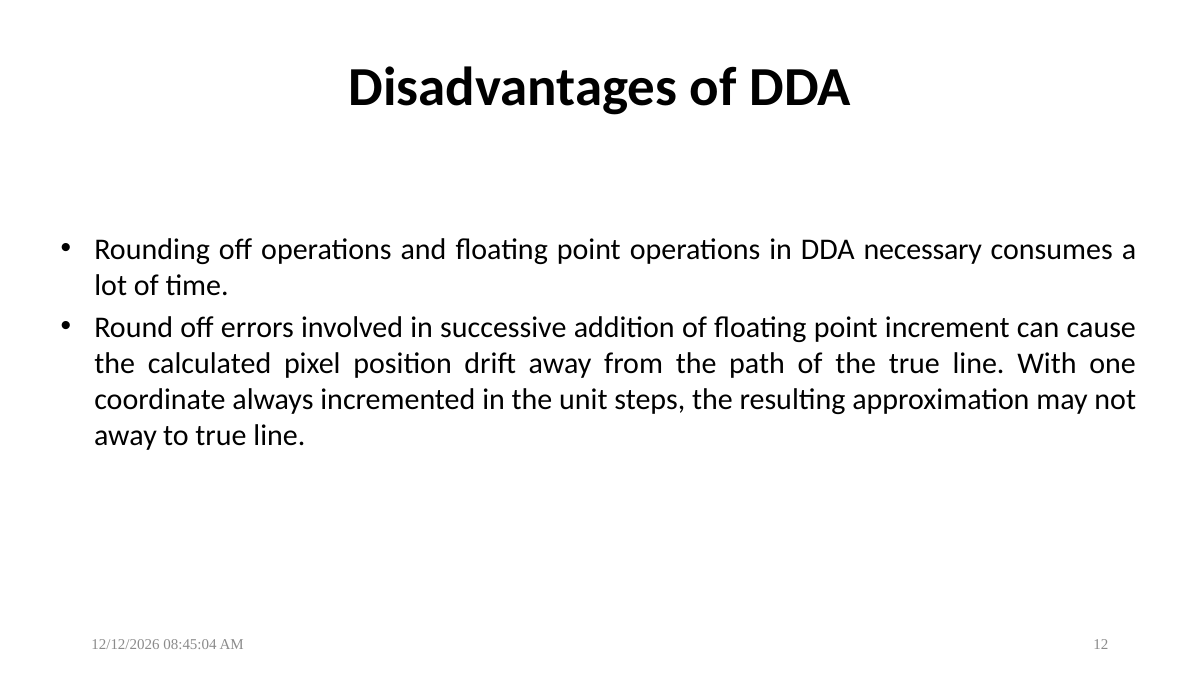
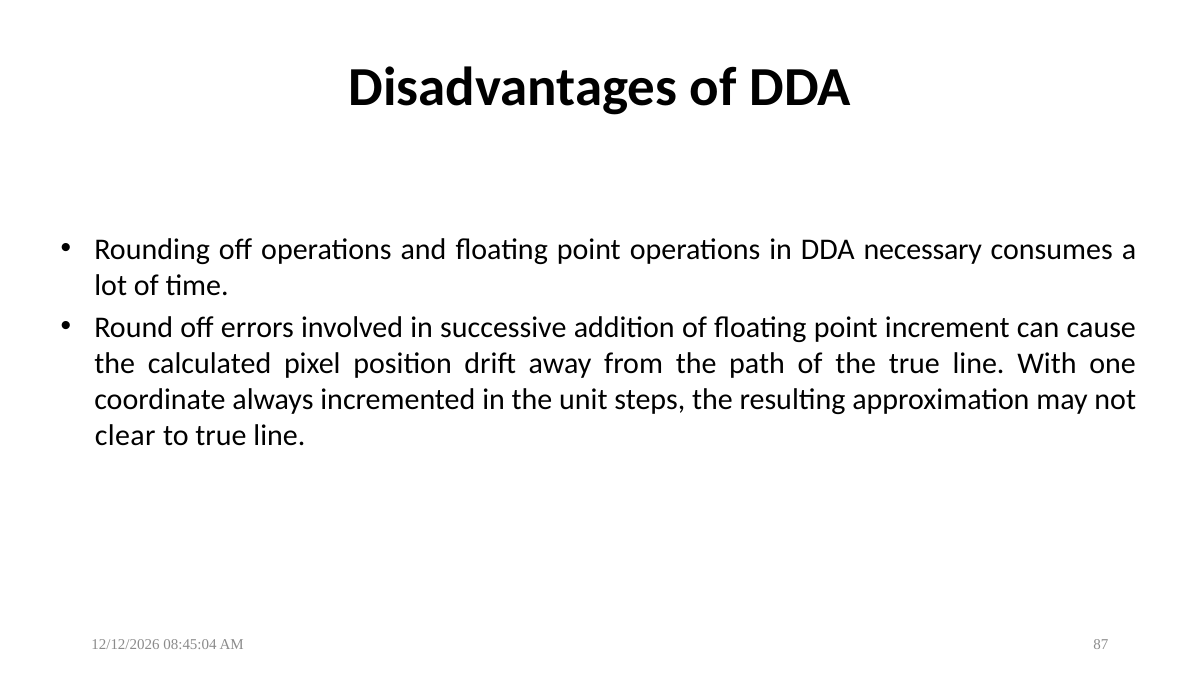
away: away -> clear (125, 436)
12: 12 -> 87 (1101, 645)
